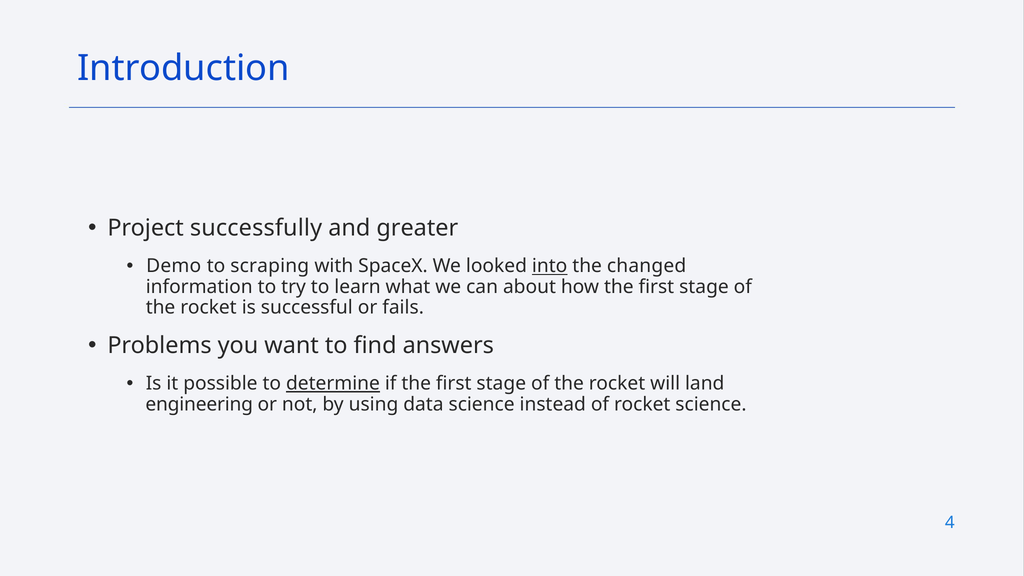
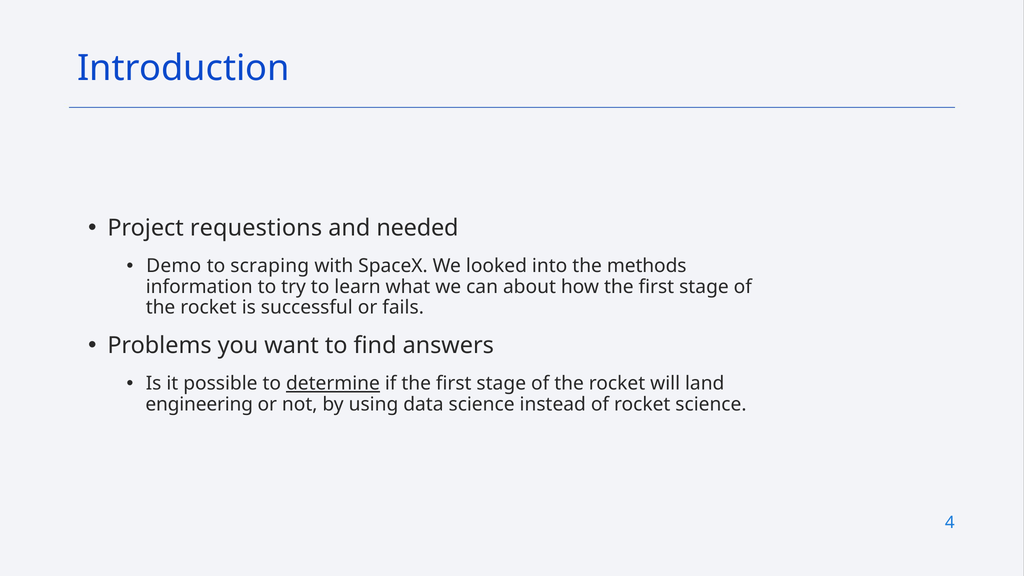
successfully: successfully -> requestions (256, 228)
greater: greater -> needed (417, 228)
into underline: present -> none (550, 266)
changed: changed -> methods (647, 266)
